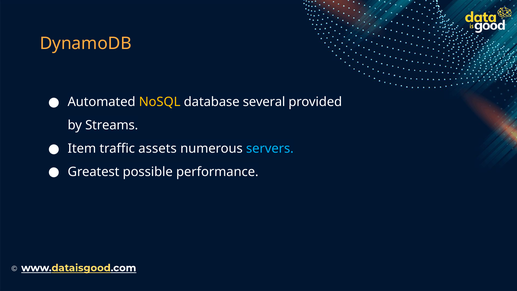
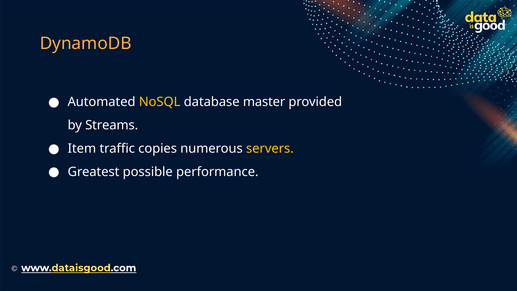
several: several -> master (264, 102)
assets: assets -> copies (158, 148)
servers colour: light blue -> yellow (270, 148)
